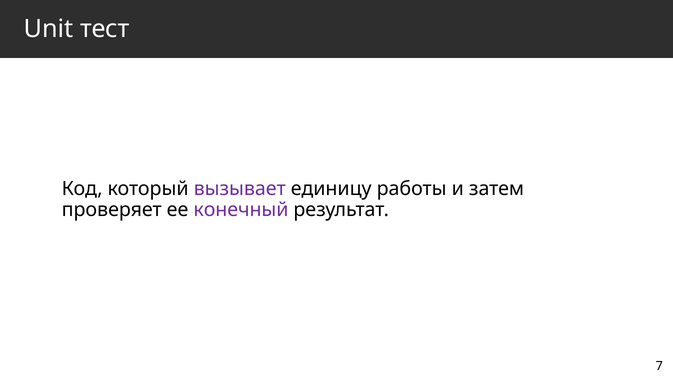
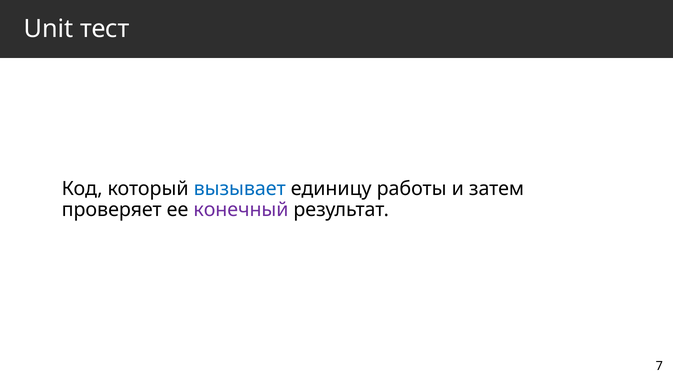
вызывает colour: purple -> blue (240, 189)
